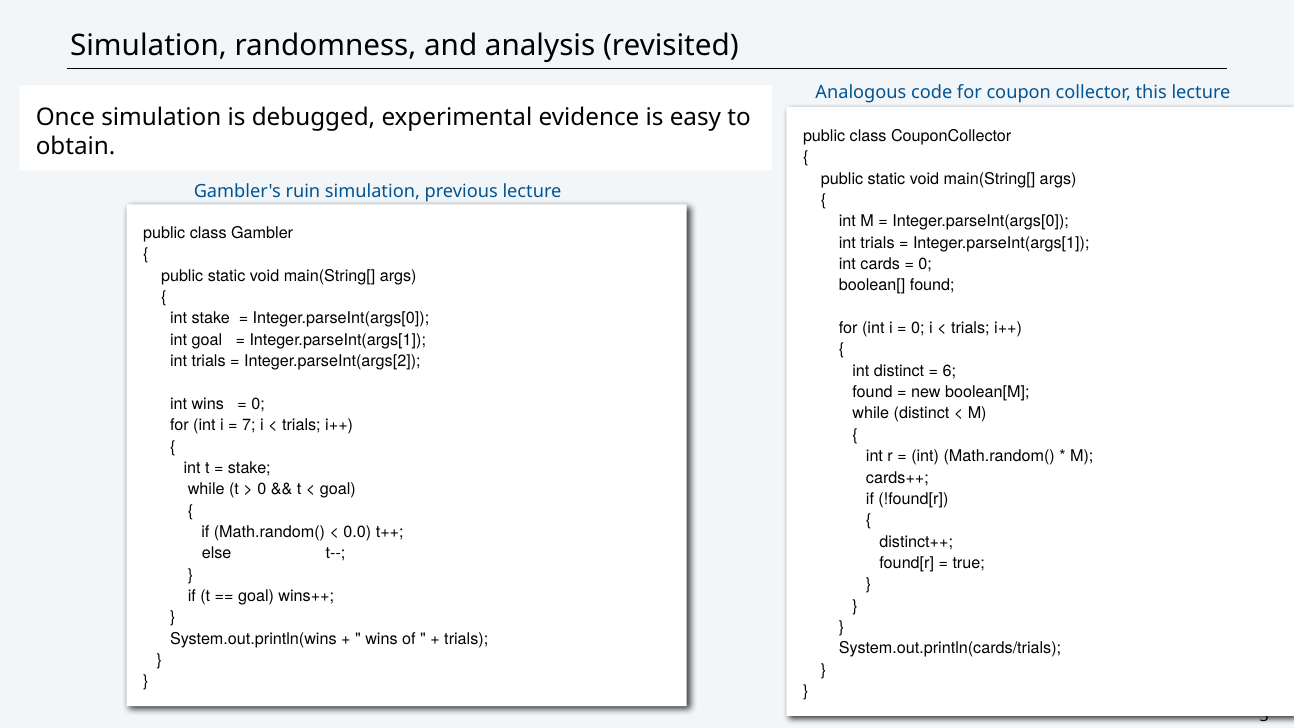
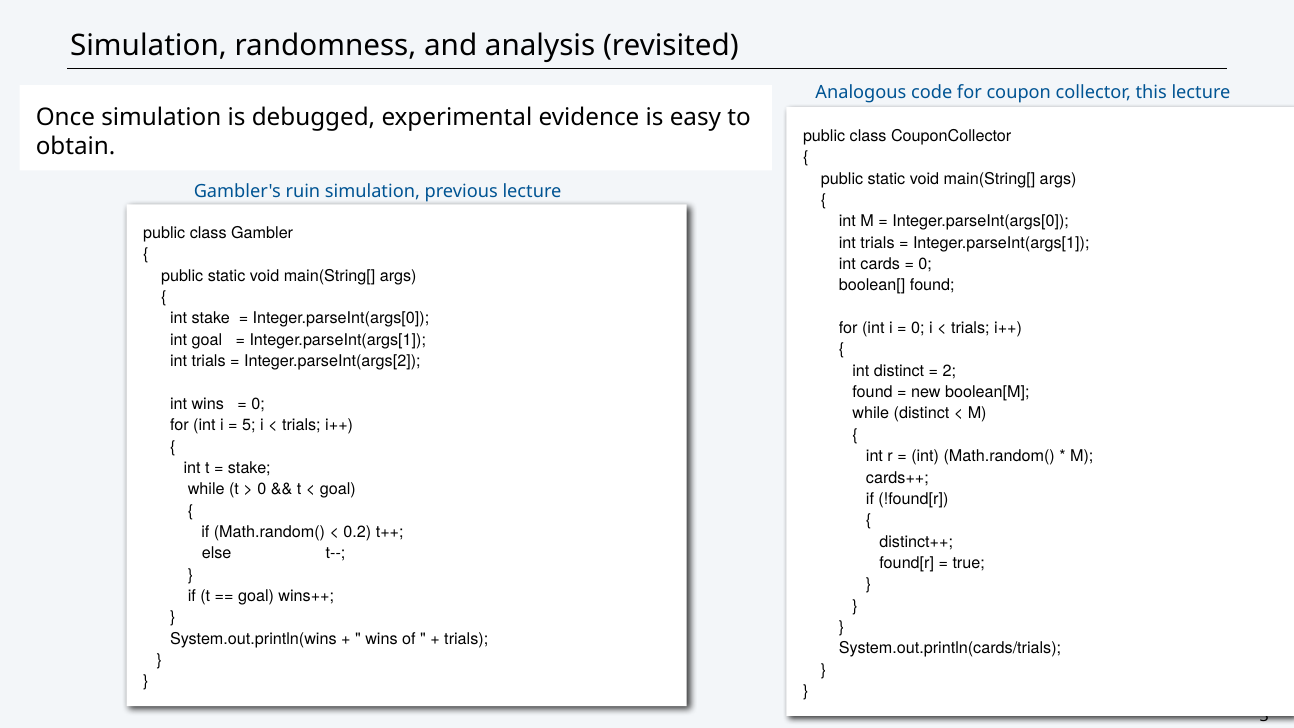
6: 6 -> 2 (949, 371)
7: 7 -> 5 (249, 425)
0.0: 0.0 -> 0.2 (357, 532)
